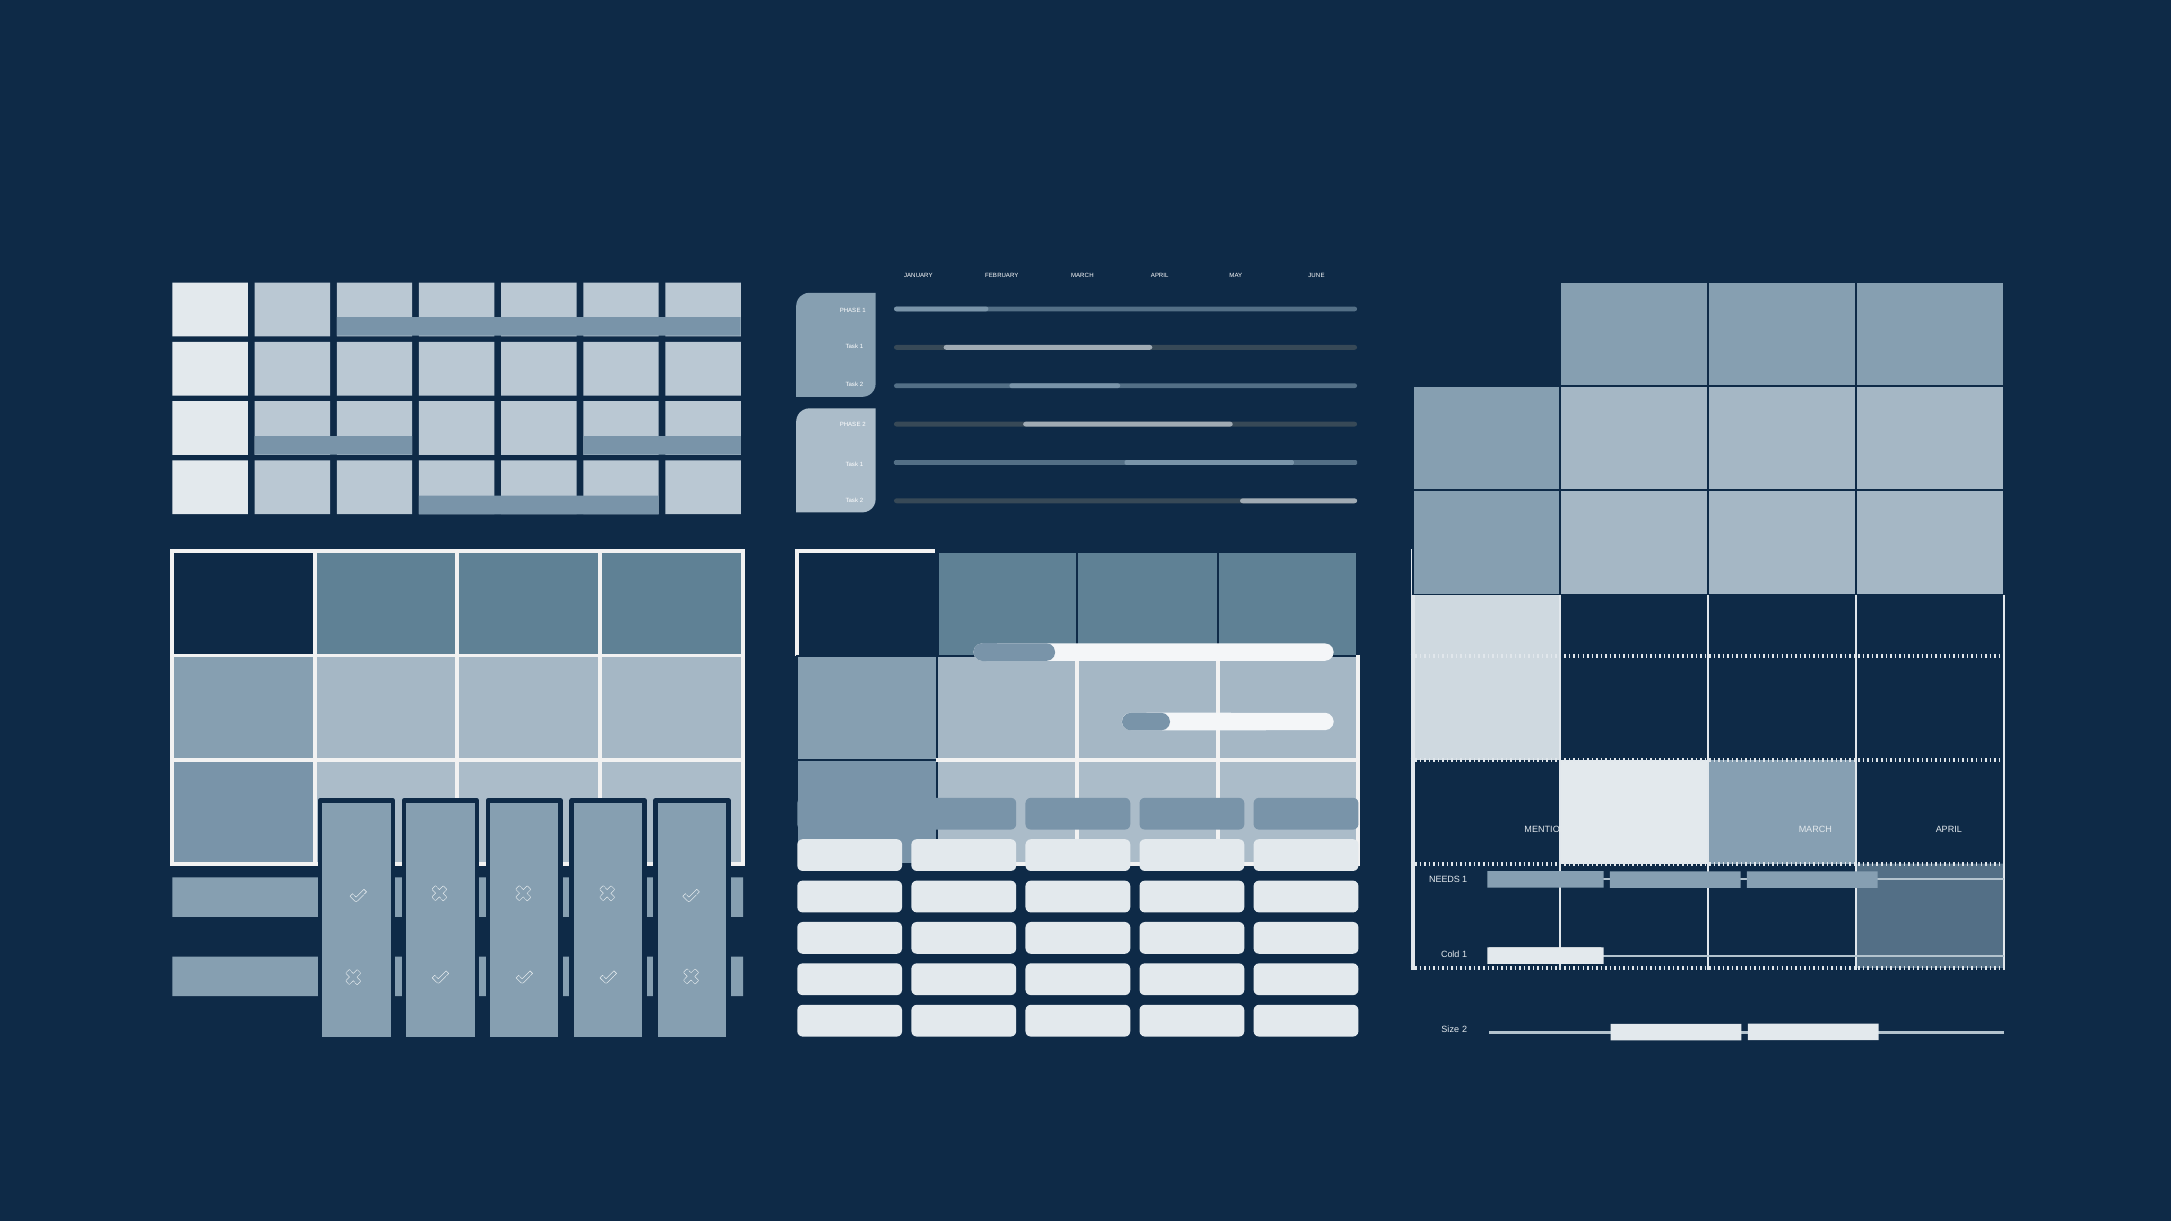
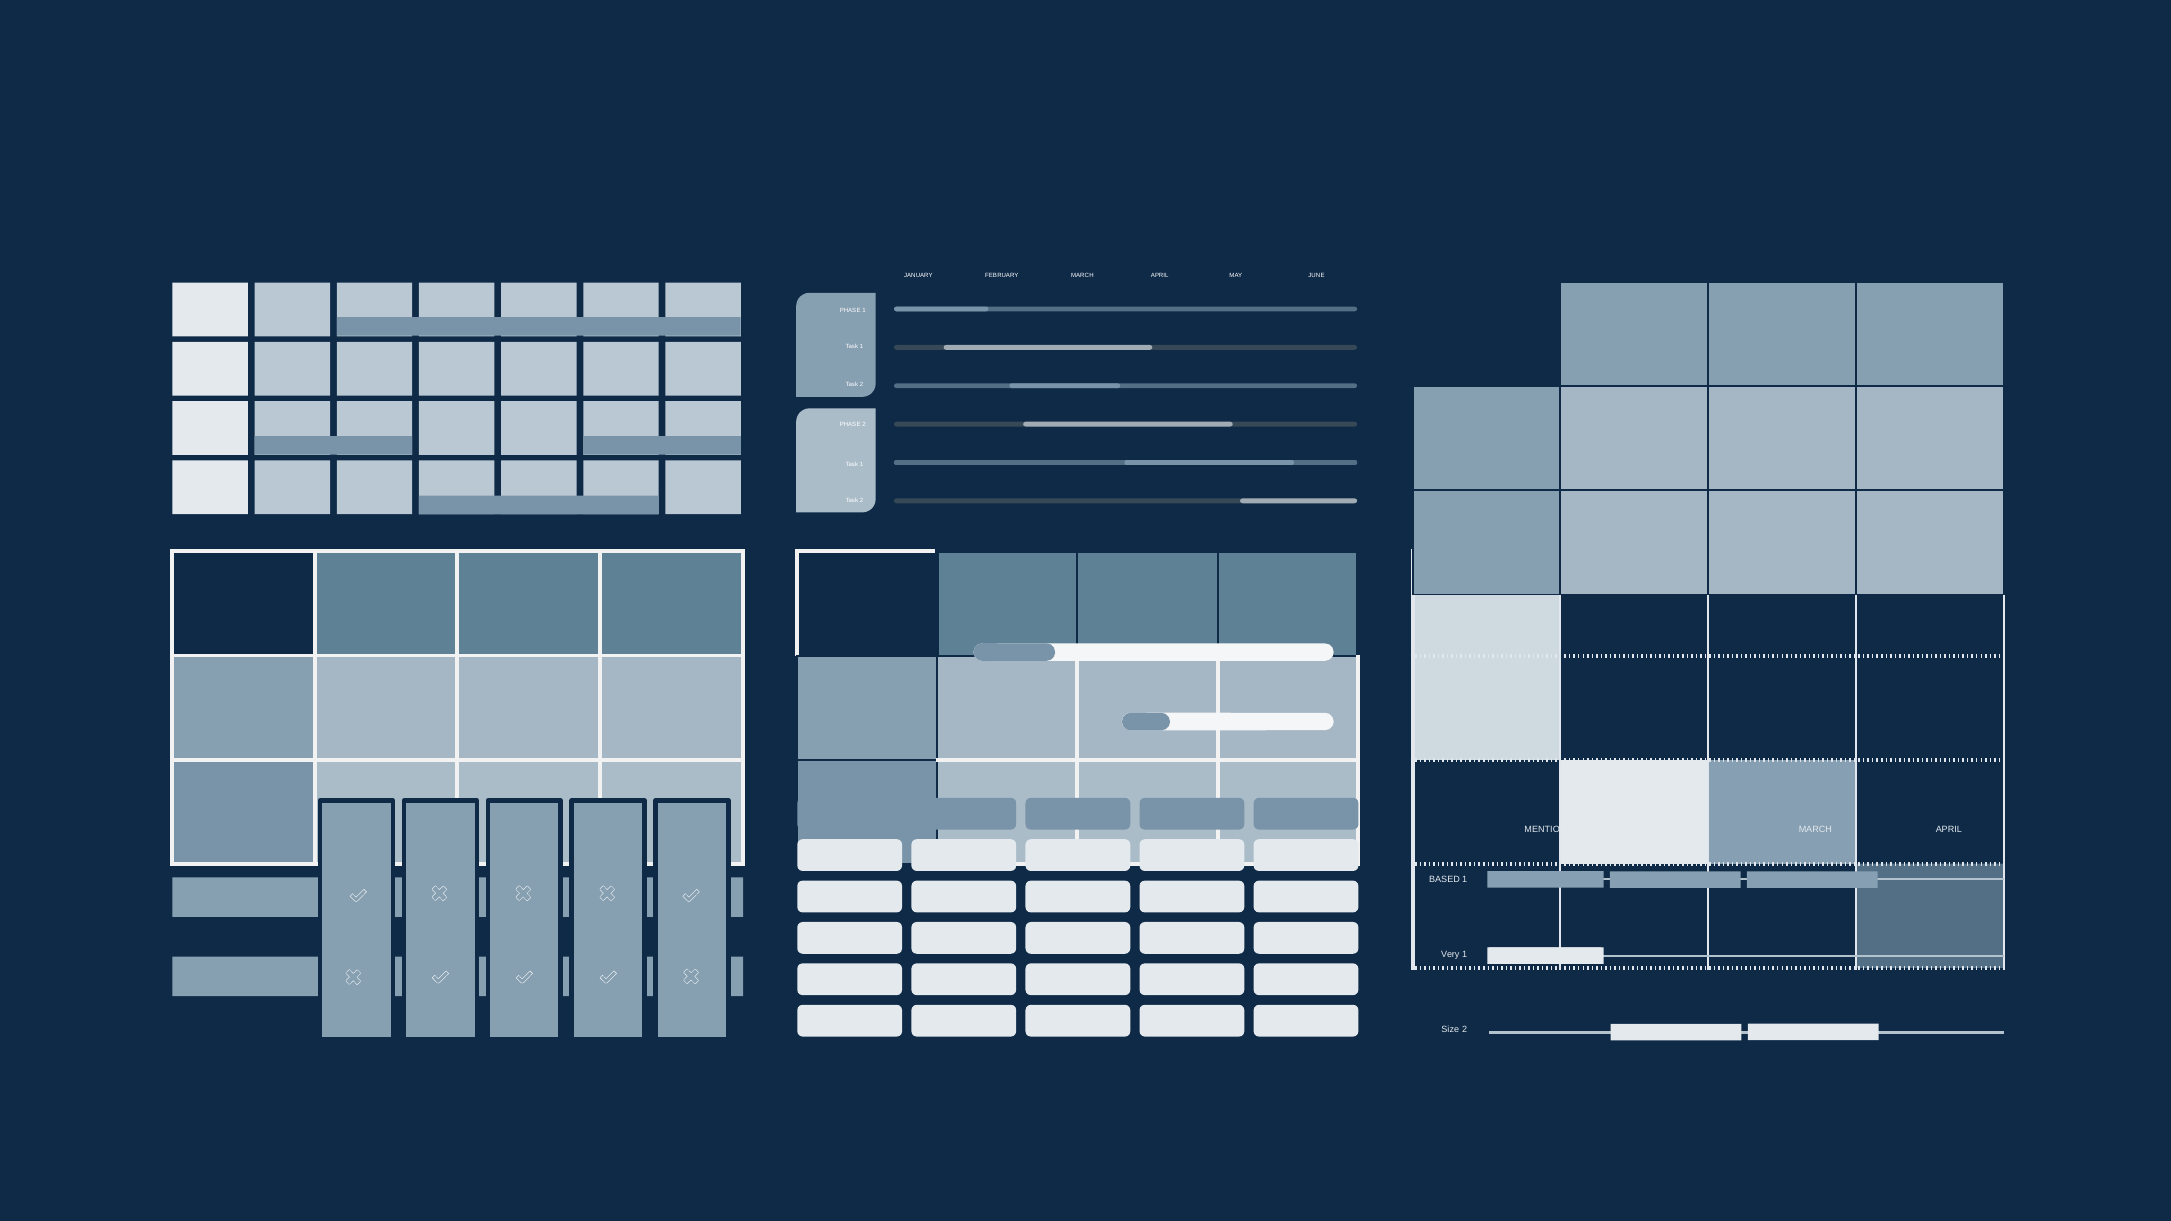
NEEDS: NEEDS -> BASED (1445, 880)
Cold: Cold -> Very (1450, 955)
